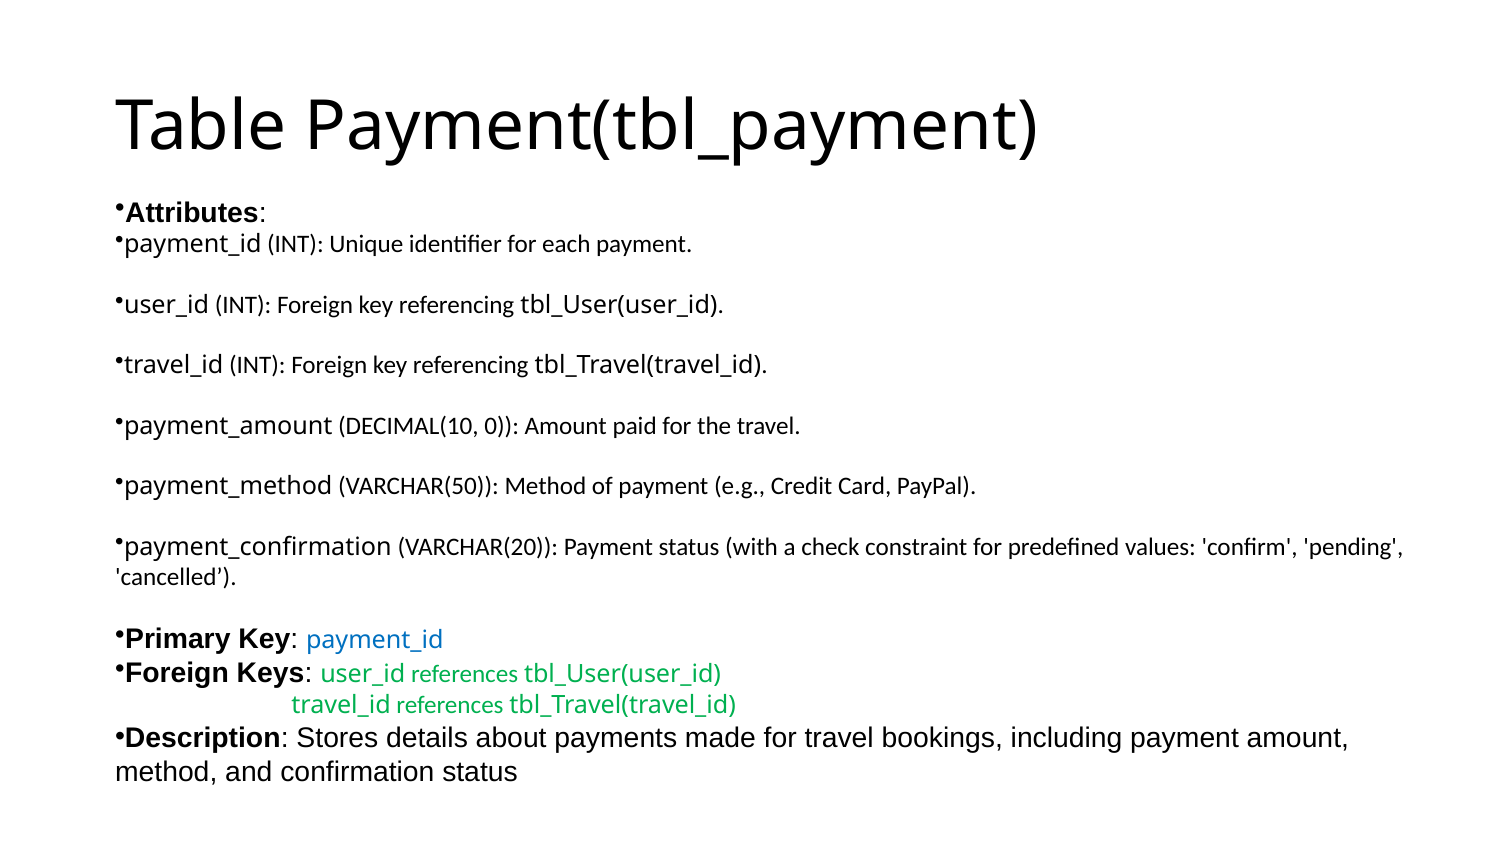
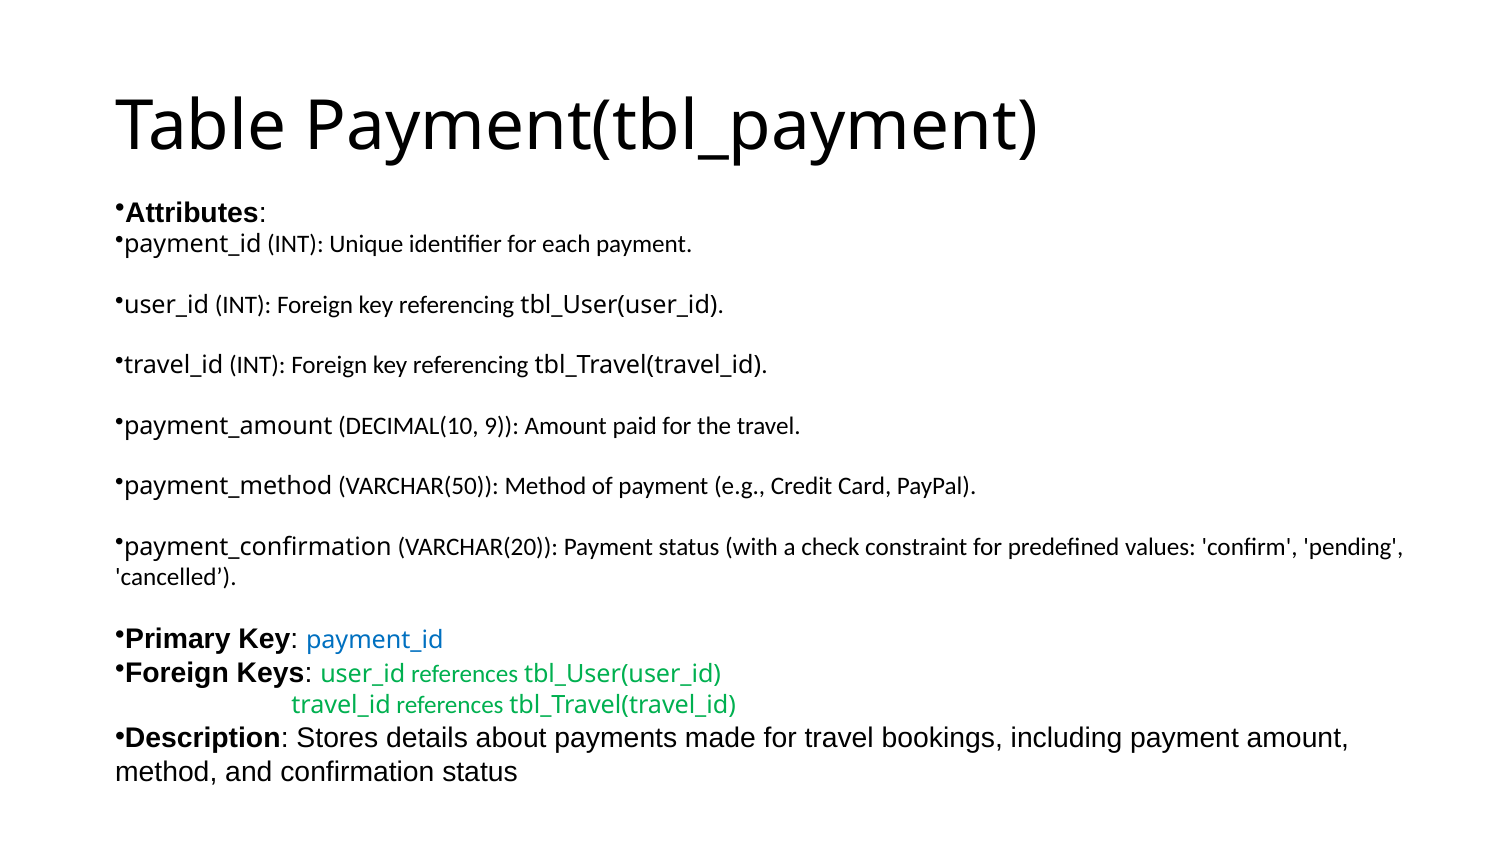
0: 0 -> 9 (502, 426)
